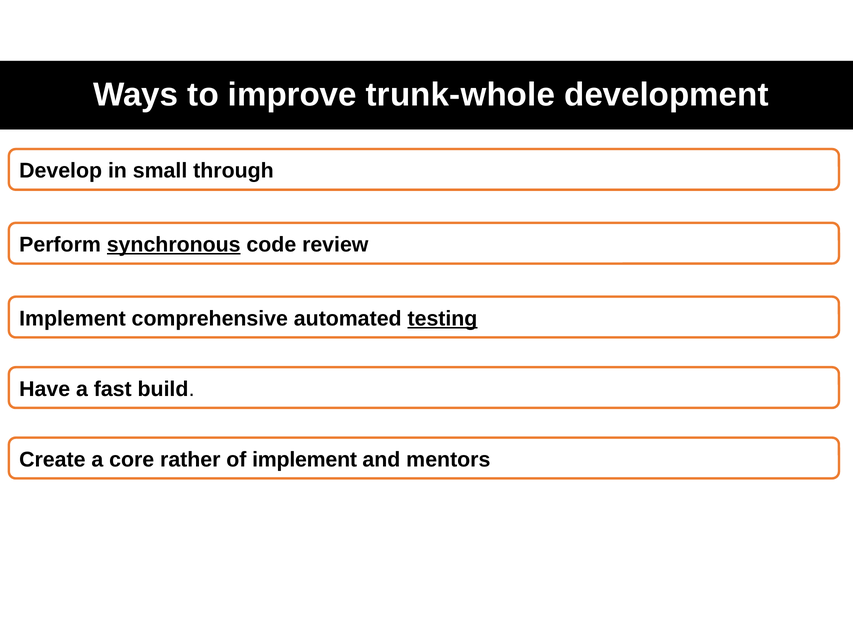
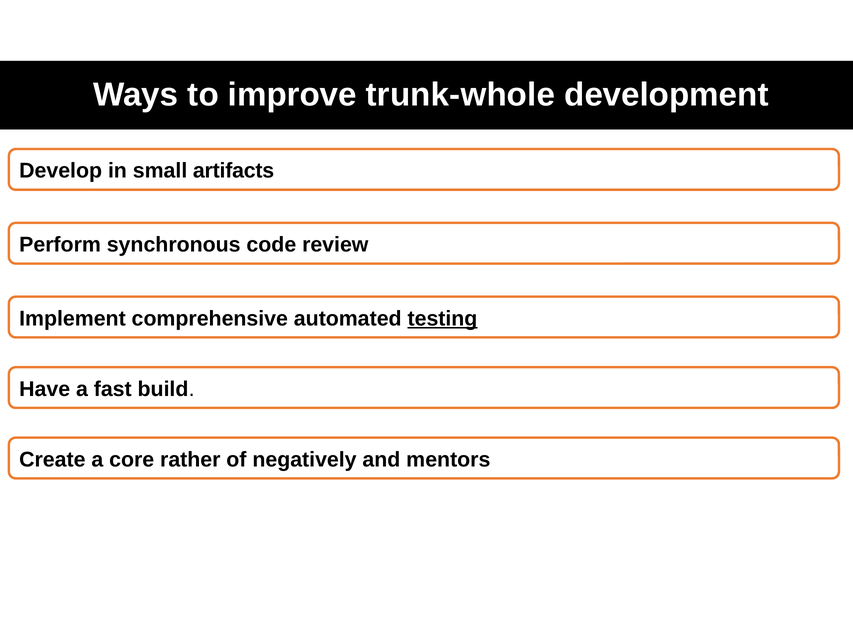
through: through -> artifacts (234, 171)
synchronous underline: present -> none (174, 245)
of implement: implement -> negatively (304, 459)
